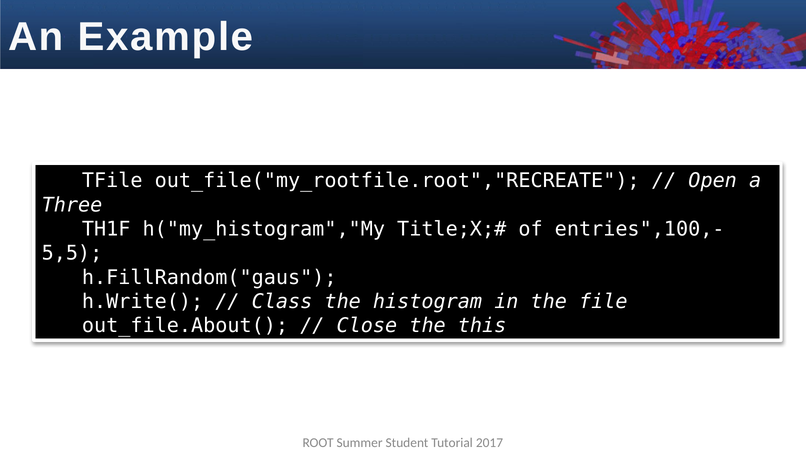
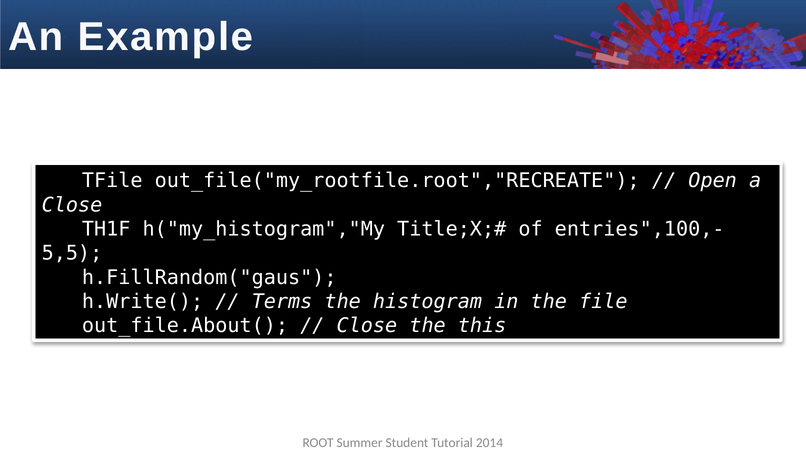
Three: Three -> Close (72, 205)
Class: Class -> Terms (282, 302)
2017: 2017 -> 2014 (489, 443)
